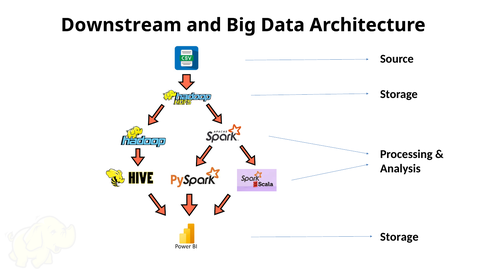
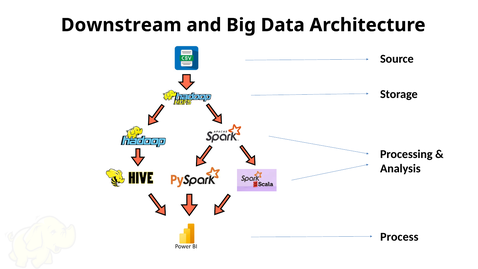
Storage: Storage -> Process (399, 237)
